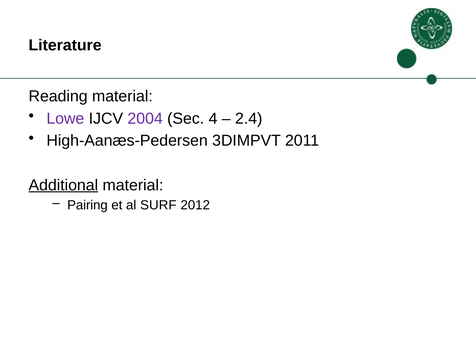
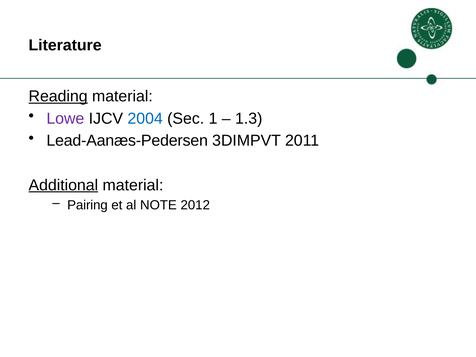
Reading underline: none -> present (58, 96)
2004 colour: purple -> blue (145, 119)
4: 4 -> 1 (213, 119)
2.4: 2.4 -> 1.3 (249, 119)
High-Aanæs-Pedersen: High-Aanæs-Pedersen -> Lead-Aanæs-Pedersen (127, 141)
SURF: SURF -> NOTE (158, 205)
